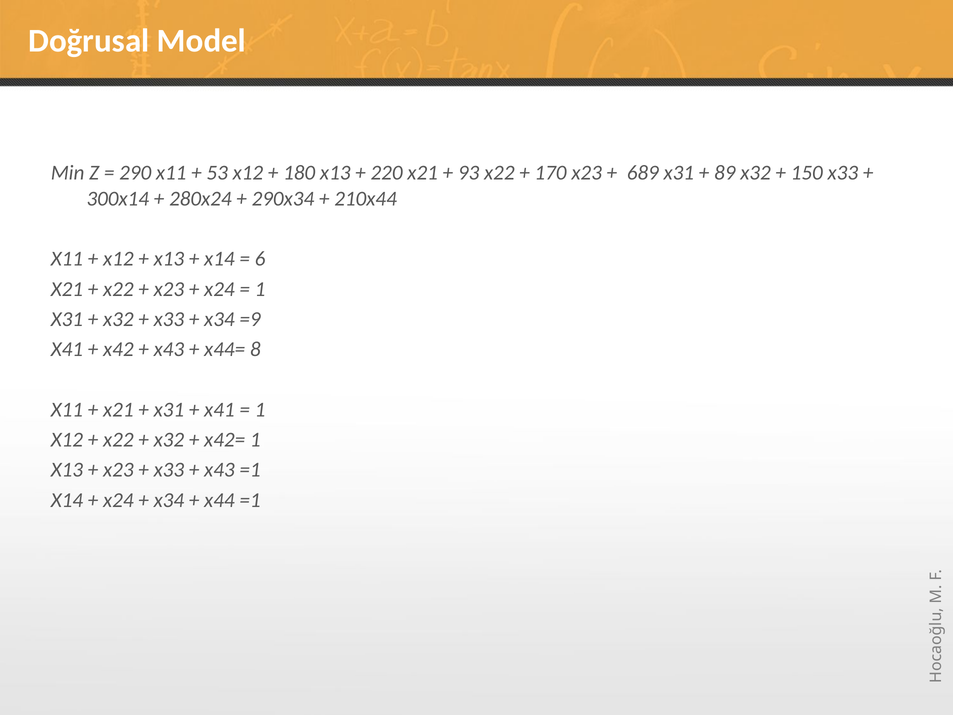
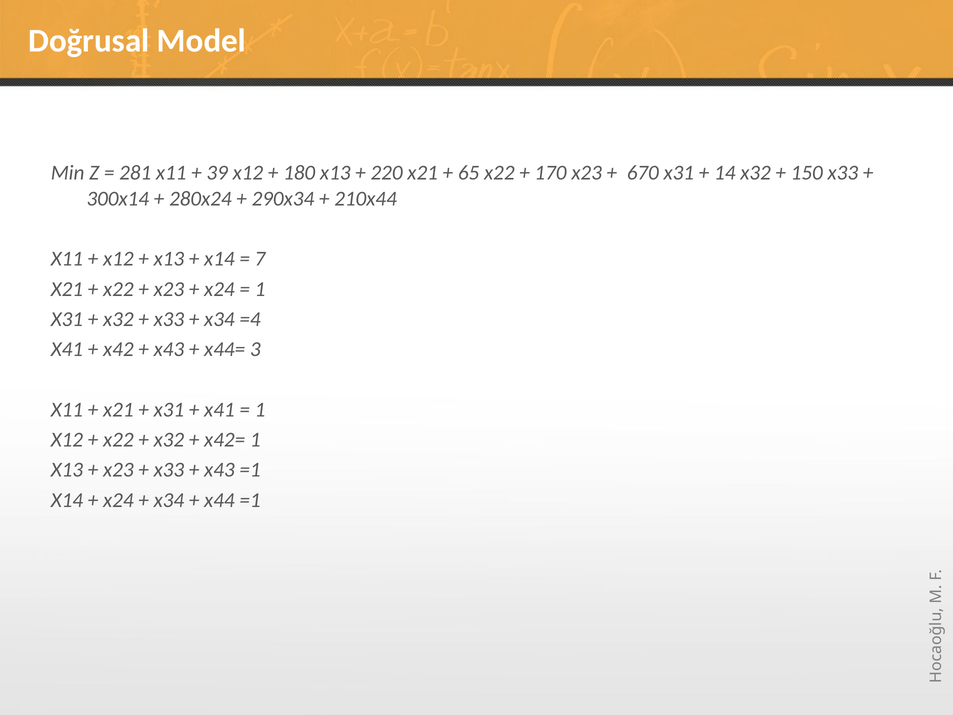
290: 290 -> 281 (135, 173)
53: 53 -> 39 (217, 173)
93: 93 -> 65 (469, 173)
689: 689 -> 670 (643, 173)
89: 89 -> 14 (725, 173)
6: 6 -> 7 (260, 259)
=9: =9 -> =4 (250, 319)
8: 8 -> 3 (255, 349)
